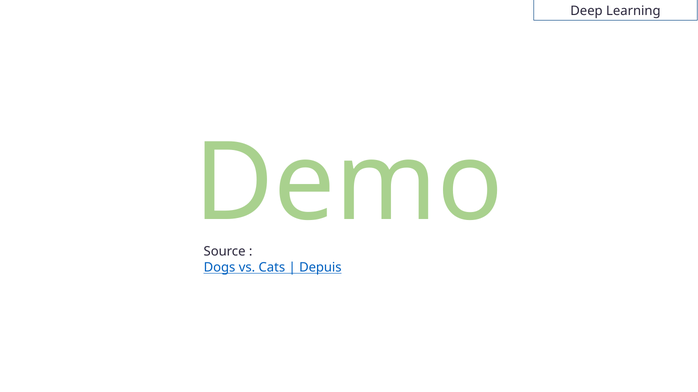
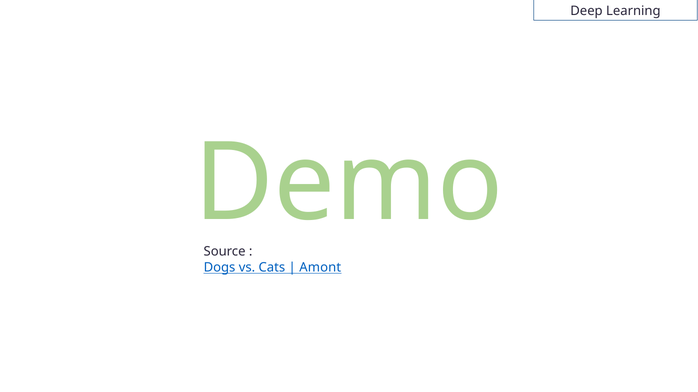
Depuis: Depuis -> Amont (320, 268)
